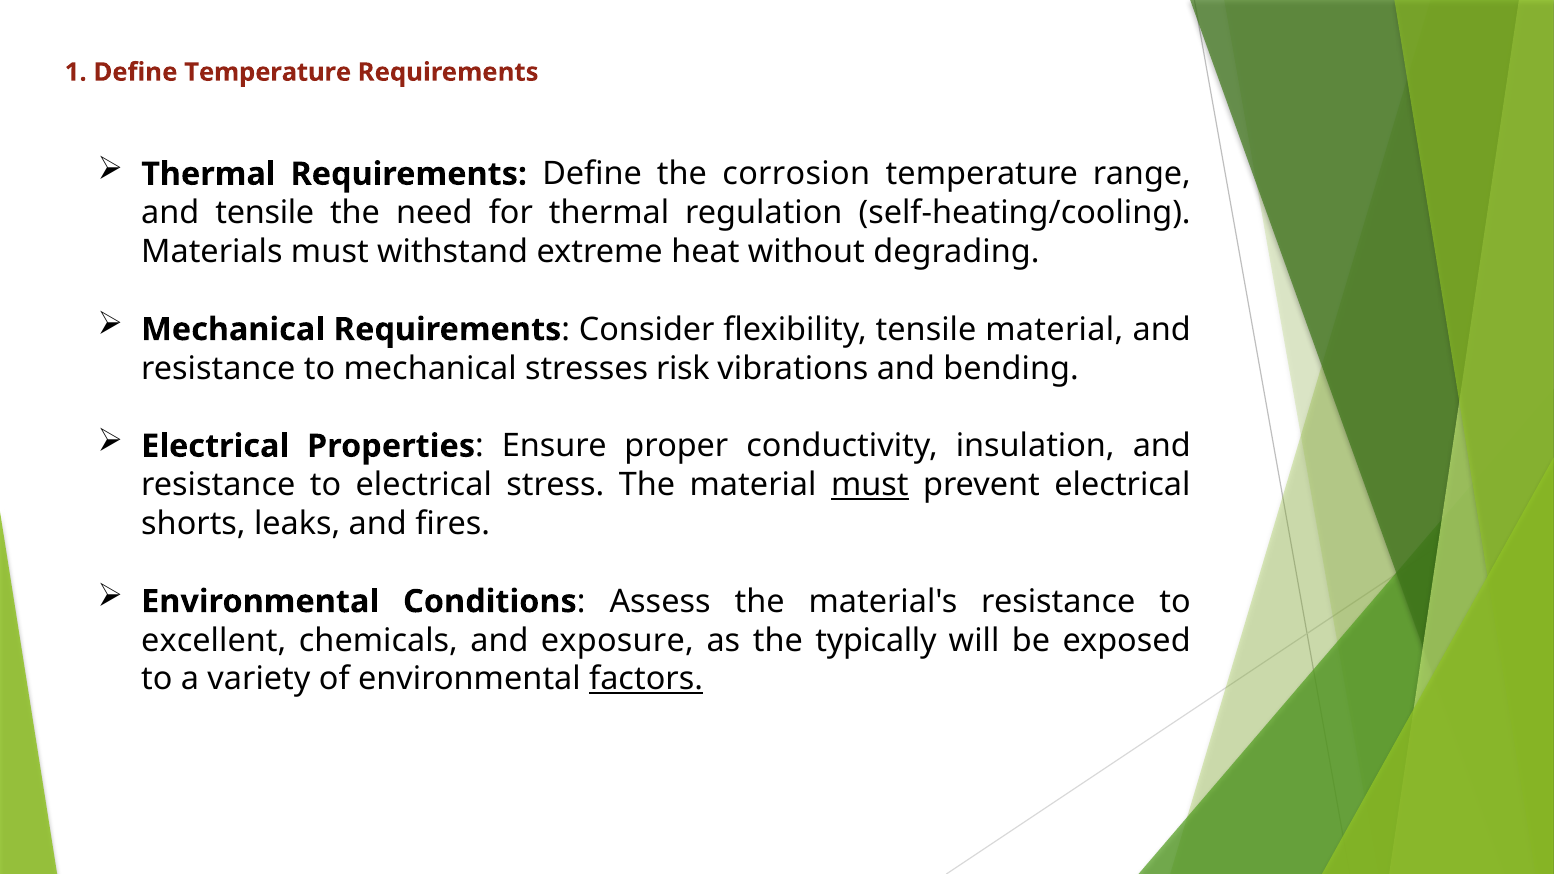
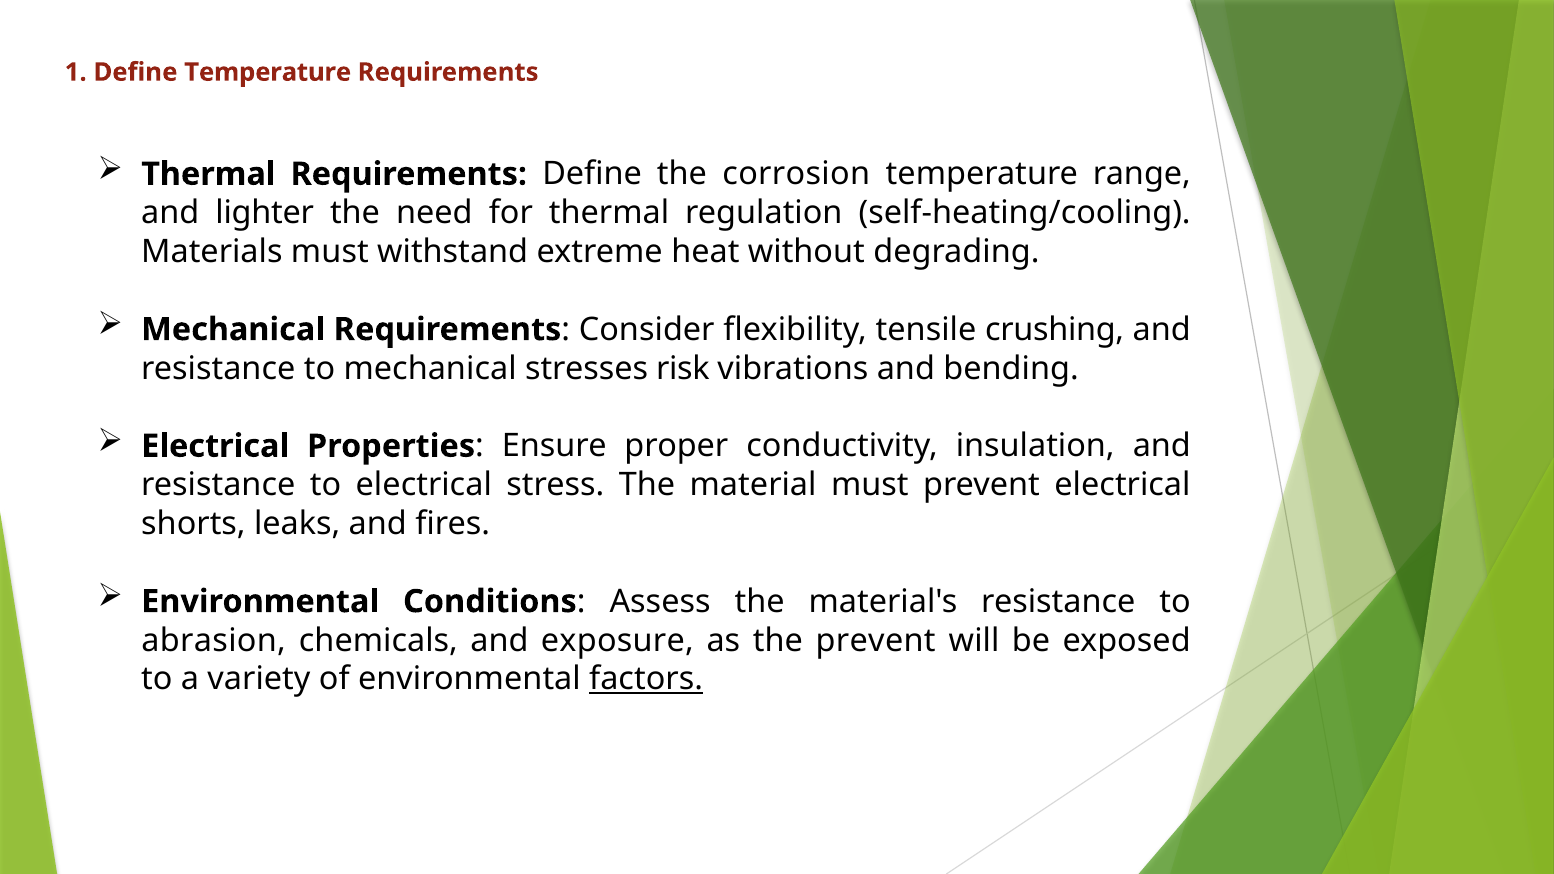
and tensile: tensile -> lighter (265, 213)
tensile material: material -> crushing (1055, 330)
must underline: present -> none (870, 485)
excellent: excellent -> abrasion (214, 640)
the typically: typically -> prevent (876, 640)
